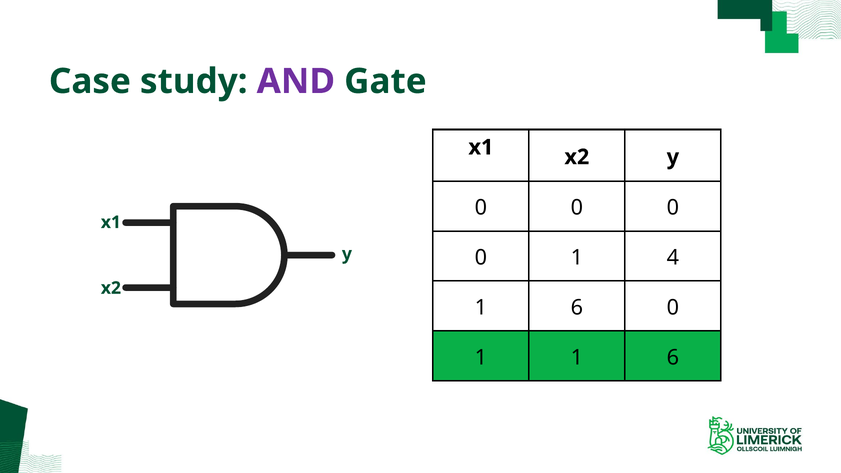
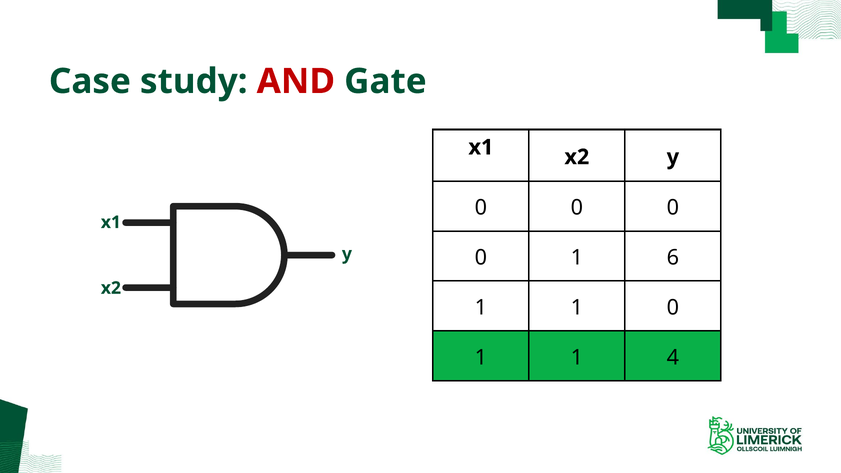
AND colour: purple -> red (296, 81)
4: 4 -> 6 (673, 258)
6: 6 -> 1 (577, 308)
1 1 6: 6 -> 4 (673, 357)
